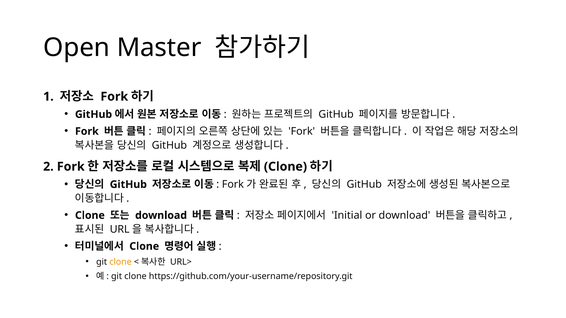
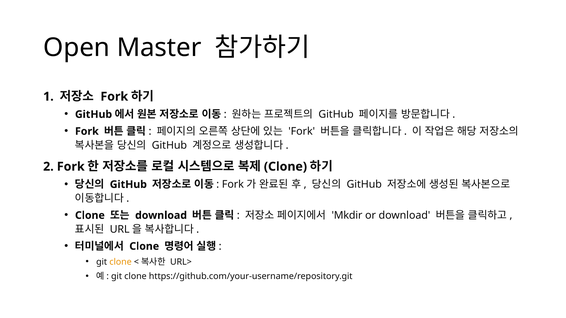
Initial: Initial -> Mkdir (347, 216)
